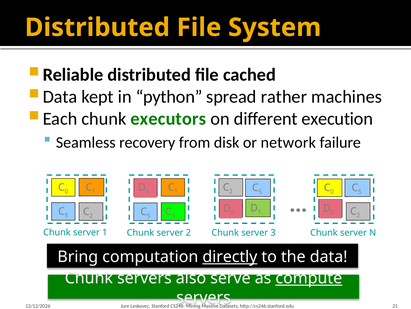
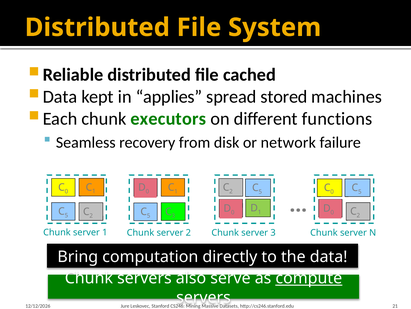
python: python -> applies (169, 97)
rather: rather -> stored (284, 97)
execution: execution -> functions (337, 118)
directly underline: present -> none (230, 256)
